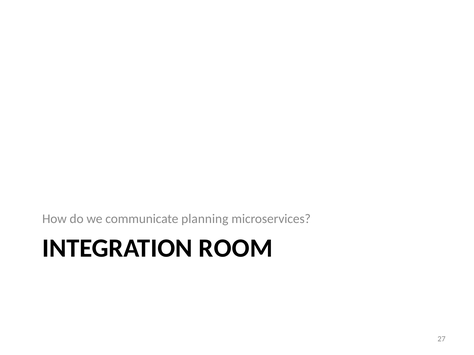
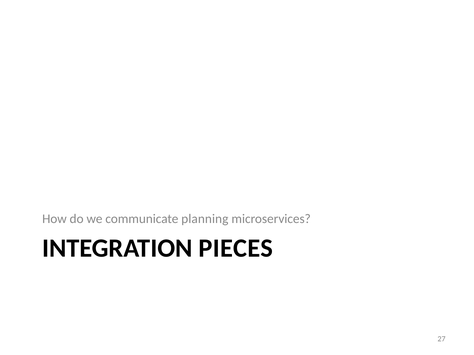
ROOM: ROOM -> PIECES (236, 248)
